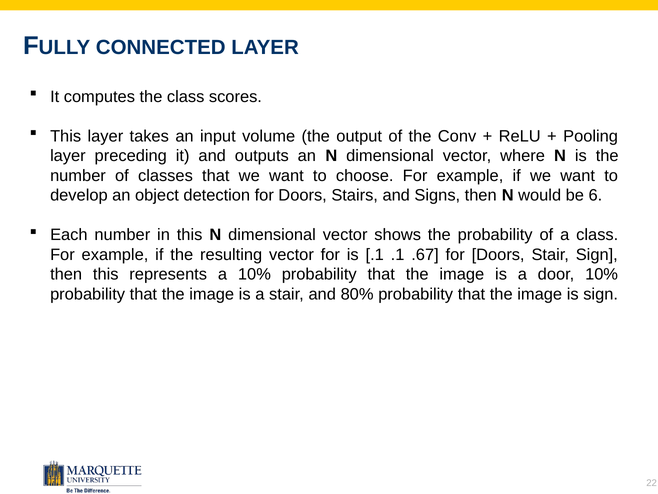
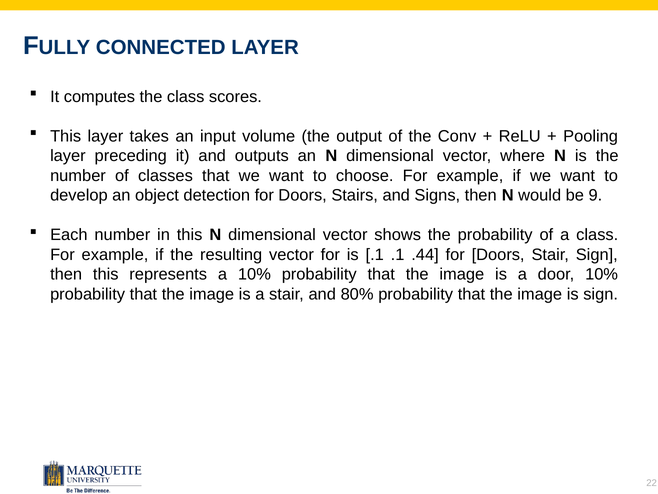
6: 6 -> 9 (595, 195)
.67: .67 -> .44 (425, 254)
